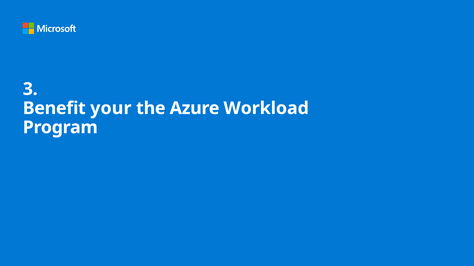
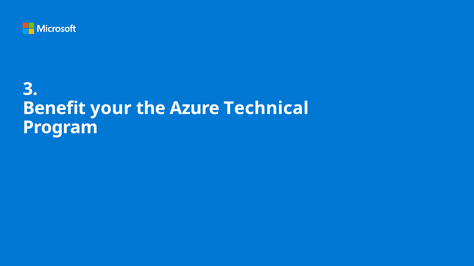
Workload: Workload -> Technical (266, 108)
